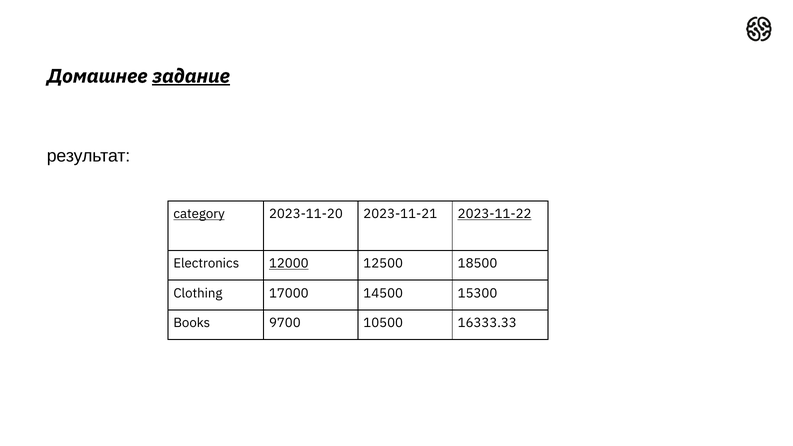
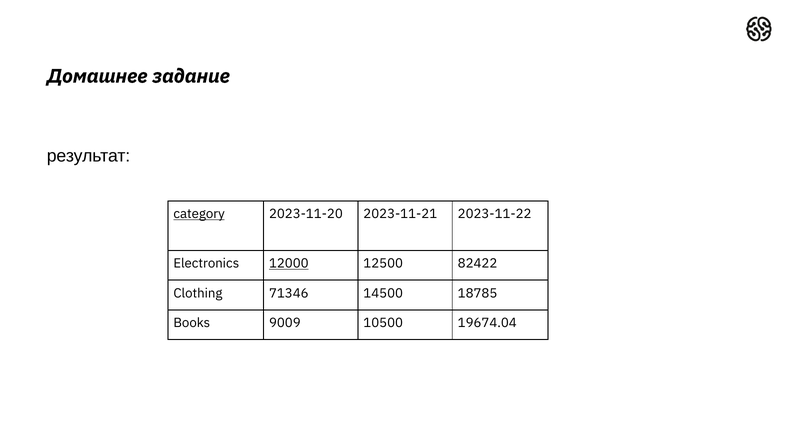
задание underline: present -> none (191, 76)
2023-11-22 underline: present -> none (495, 214)
18500: 18500 -> 82422 (478, 264)
17000: 17000 -> 71346 (289, 293)
15300: 15300 -> 18785 (478, 293)
9700: 9700 -> 9009 (285, 323)
16333.33: 16333.33 -> 19674.04 (487, 323)
